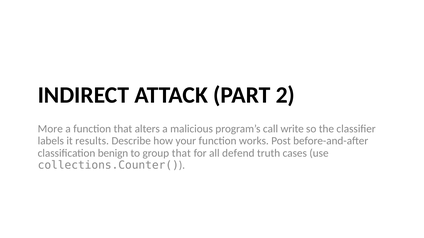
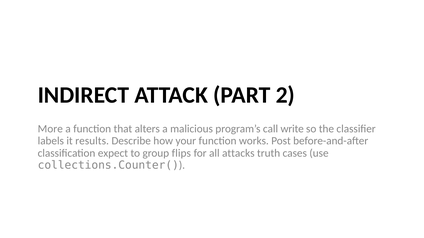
benign: benign -> expect (113, 153)
group that: that -> flips (181, 153)
defend: defend -> attacks (238, 153)
